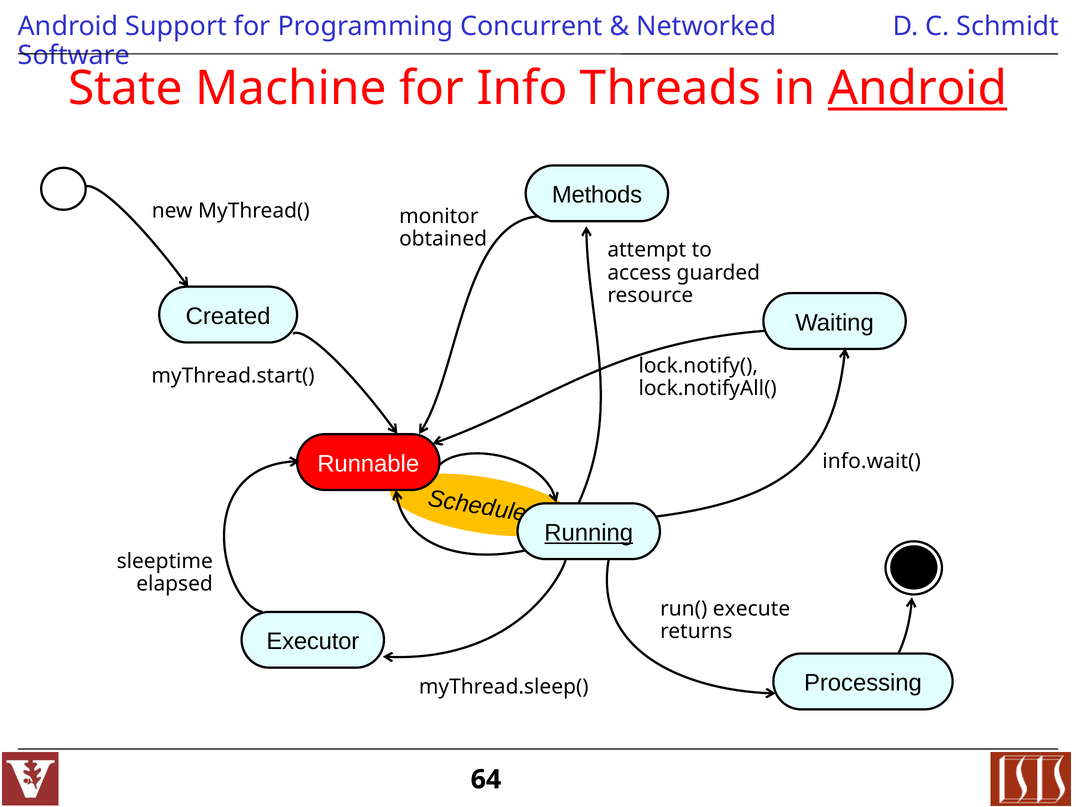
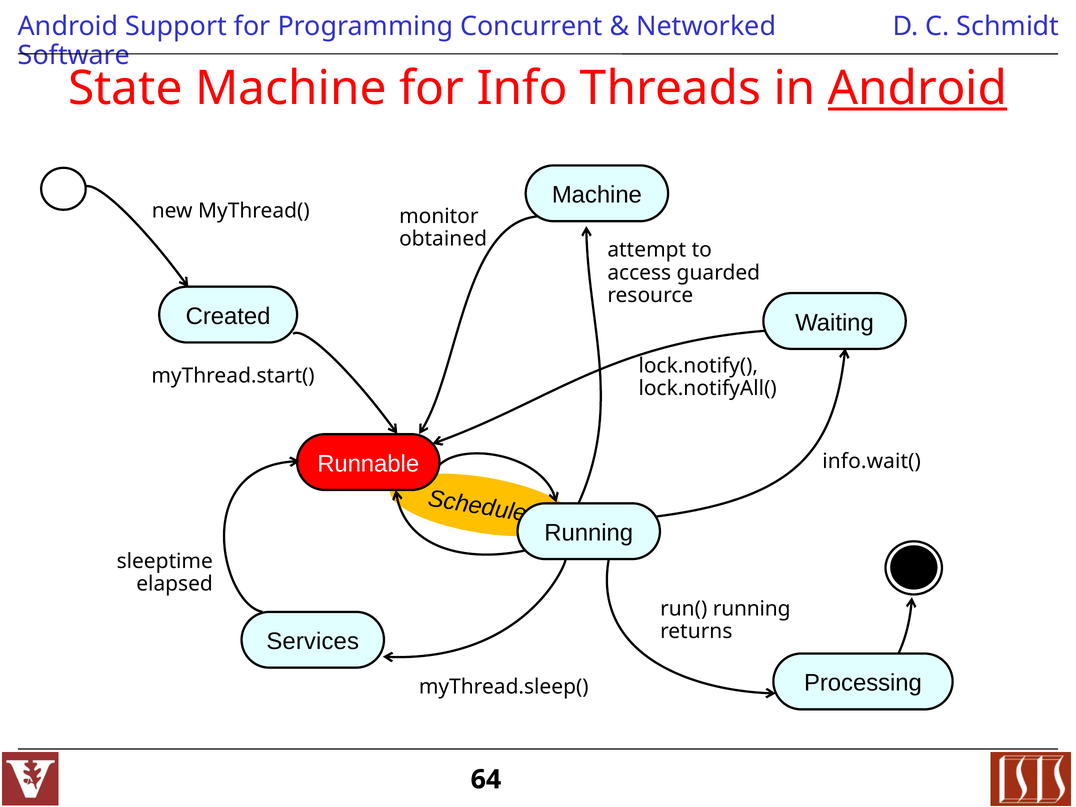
Methods: Methods -> Machine (597, 195)
Running underline: present -> none (589, 533)
run( execute: execute -> running (752, 609)
Executor: Executor -> Services (313, 641)
